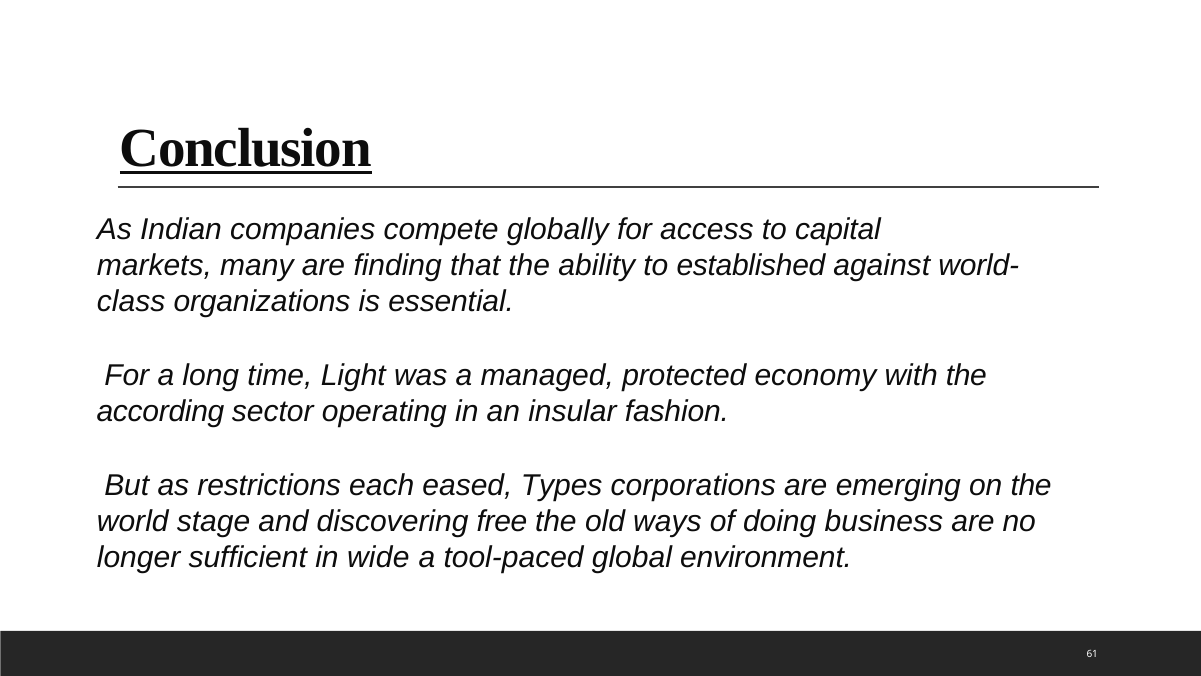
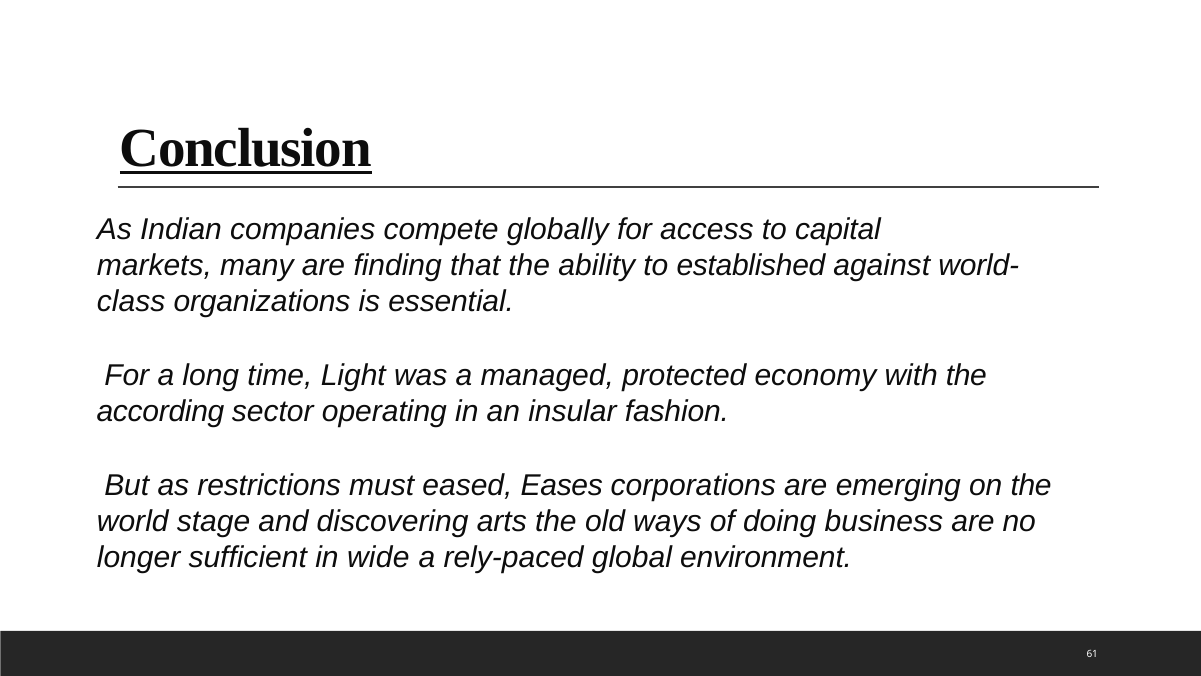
each: each -> must (382, 485)
Types: Types -> Eases (562, 485)
free: free -> arts (502, 521)
tool-paced: tool-paced -> rely-paced (514, 557)
